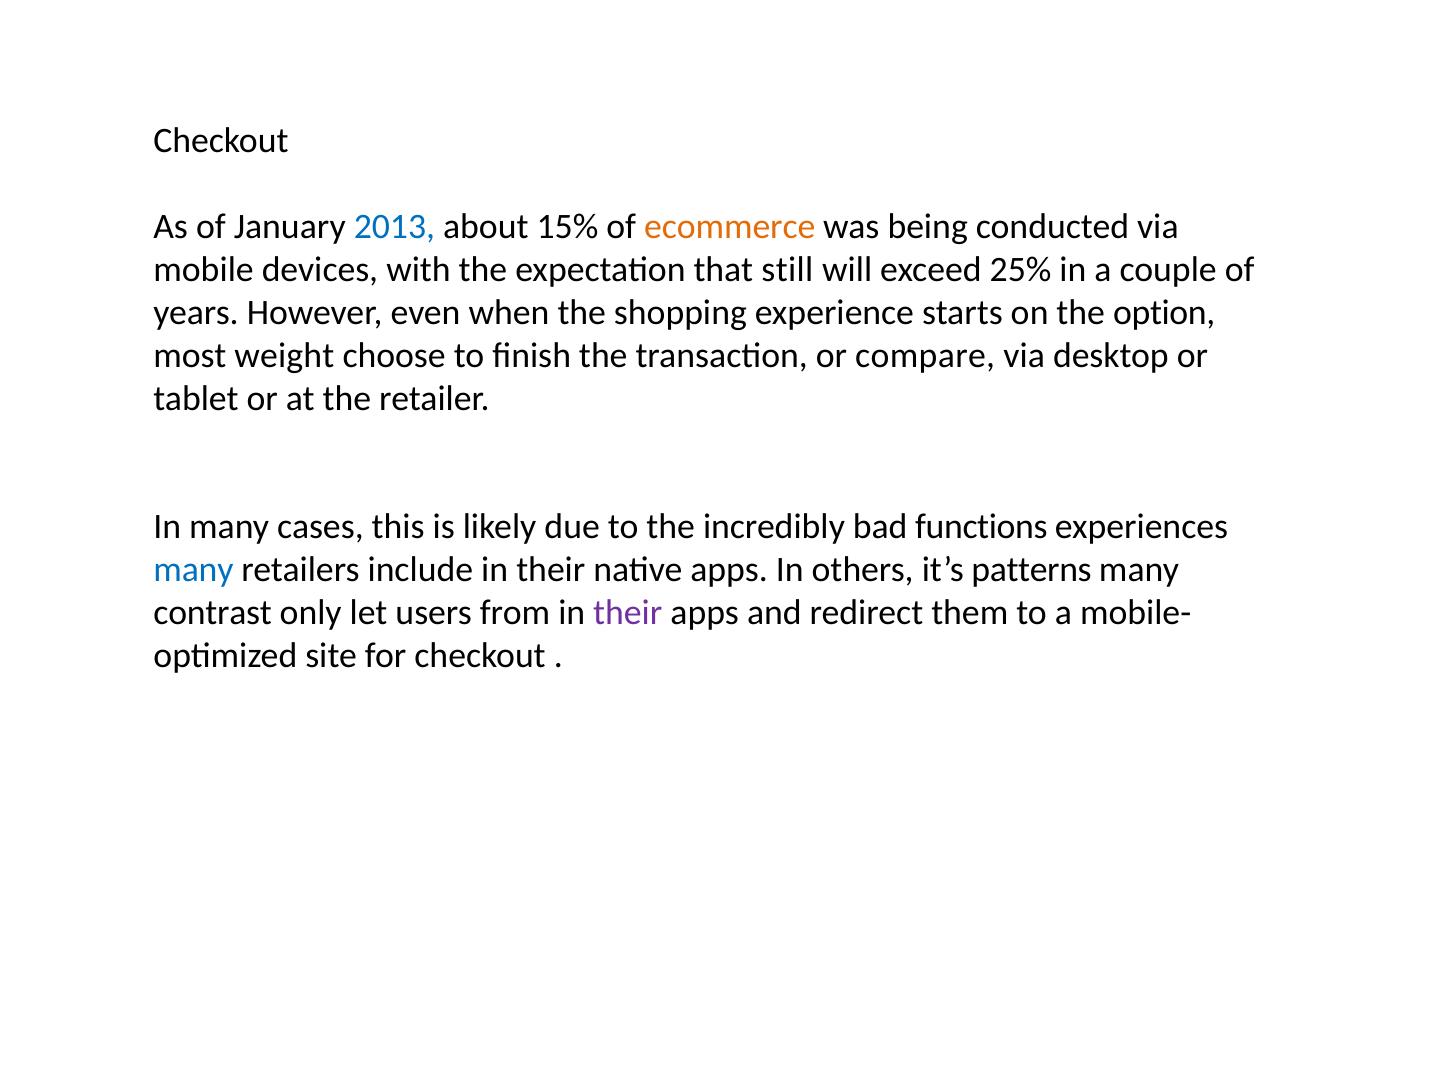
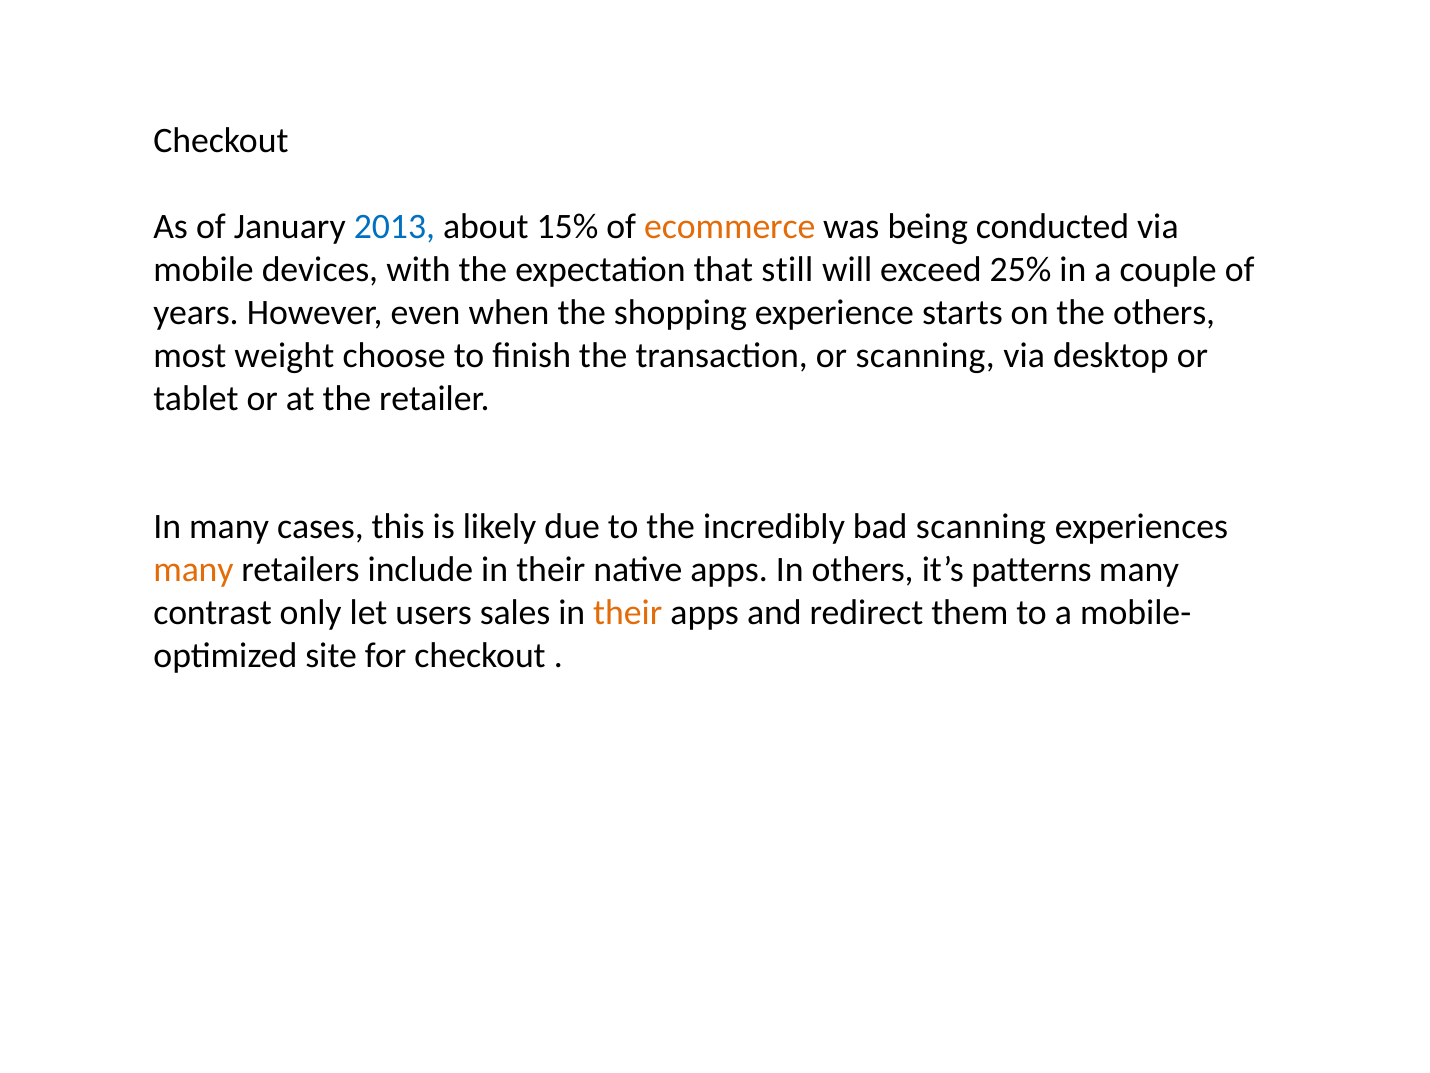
the option: option -> others (1164, 312)
or compare: compare -> scanning (925, 355)
bad functions: functions -> scanning (981, 527)
many colour: blue -> orange (193, 570)
from: from -> sales (515, 613)
their colour: purple -> orange (628, 613)
